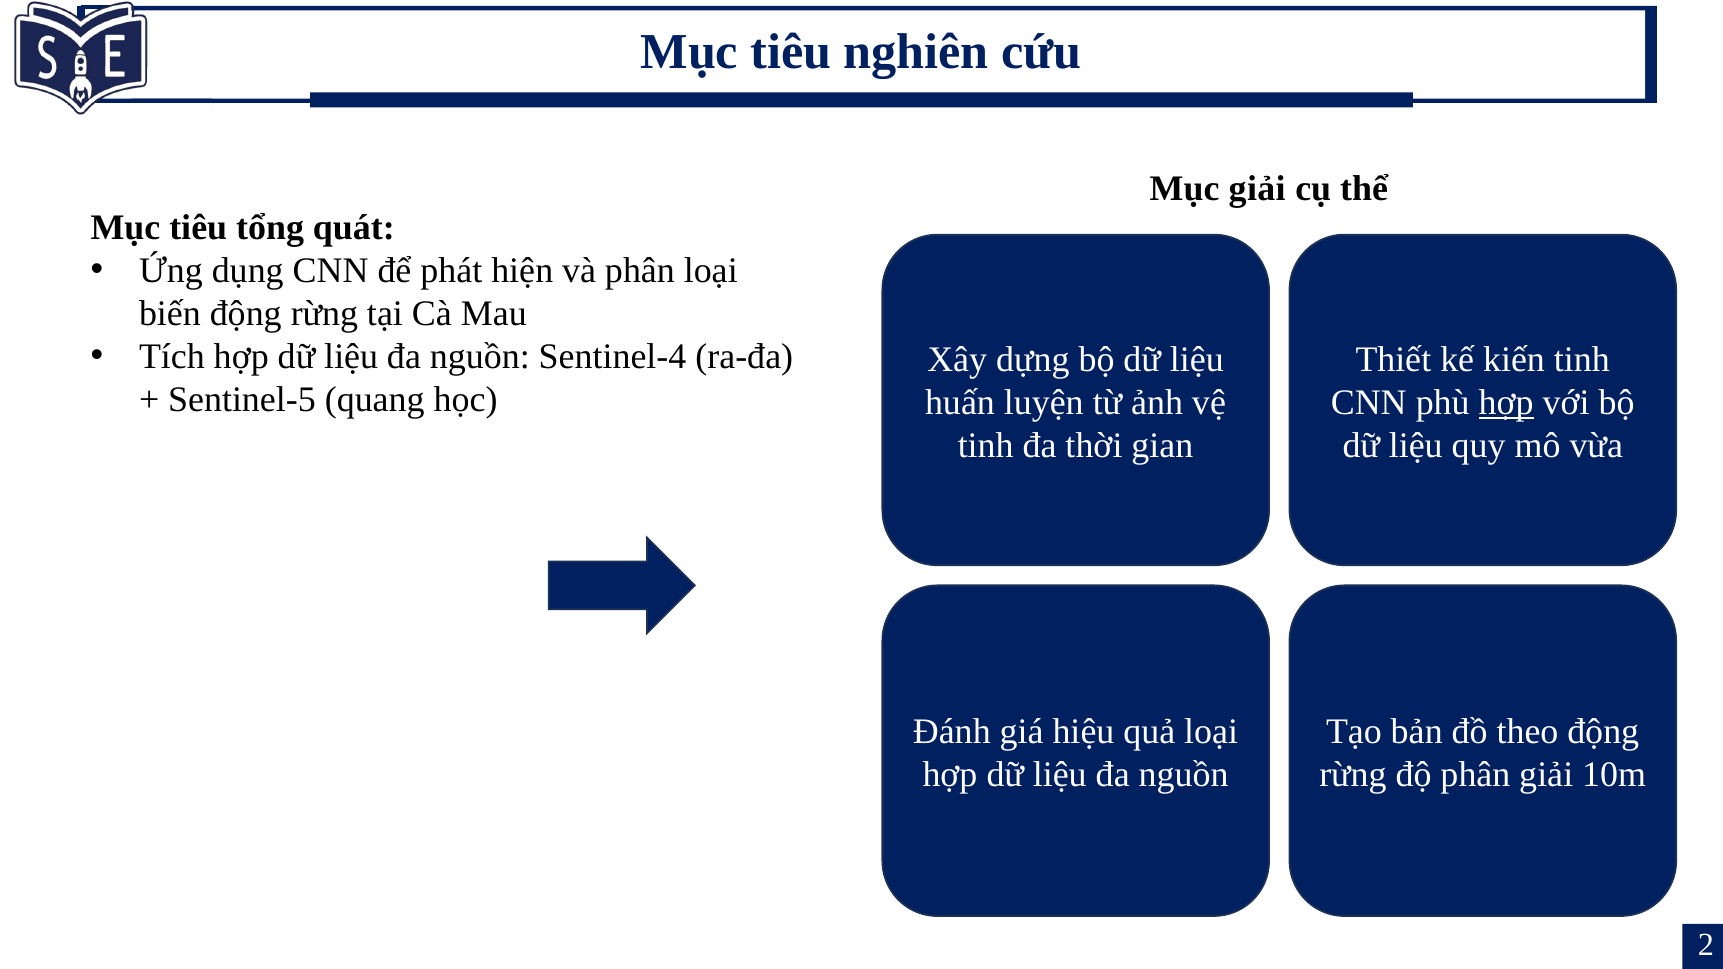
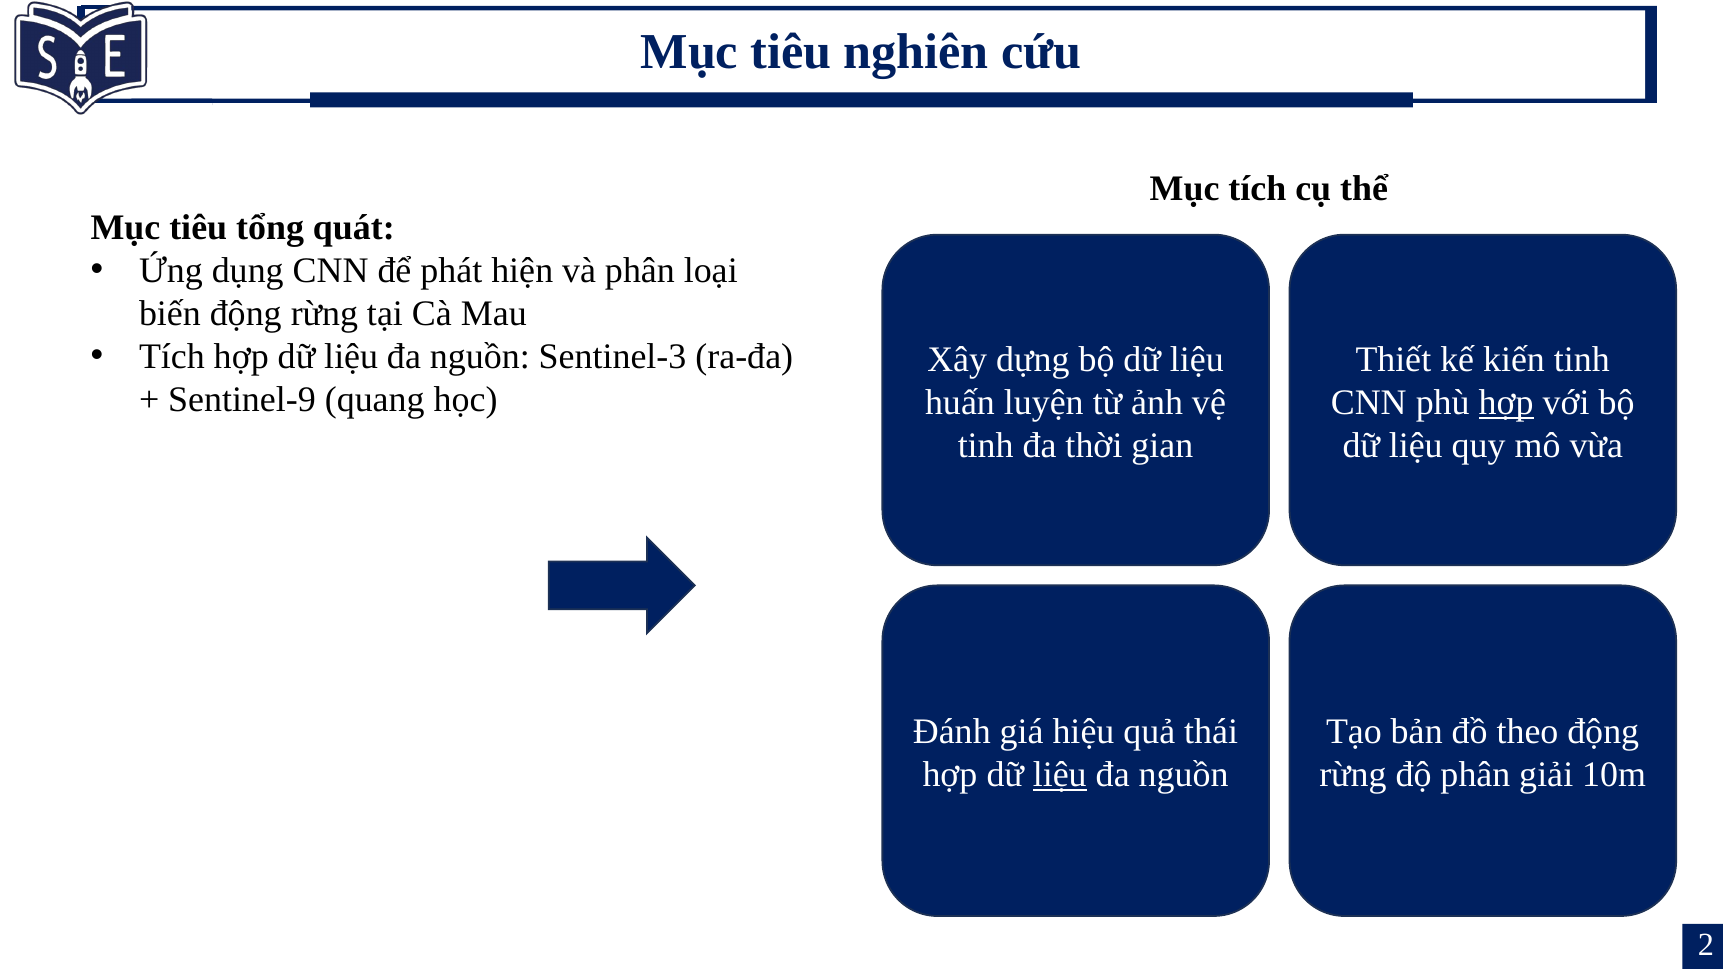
Mục giải: giải -> tích (1257, 188)
Sentinel-4: Sentinel-4 -> Sentinel-3 (613, 357)
Sentinel-5: Sentinel-5 -> Sentinel-9 (242, 400)
quả loại: loại -> thái (1211, 732)
liệu underline: none -> present (1060, 775)
